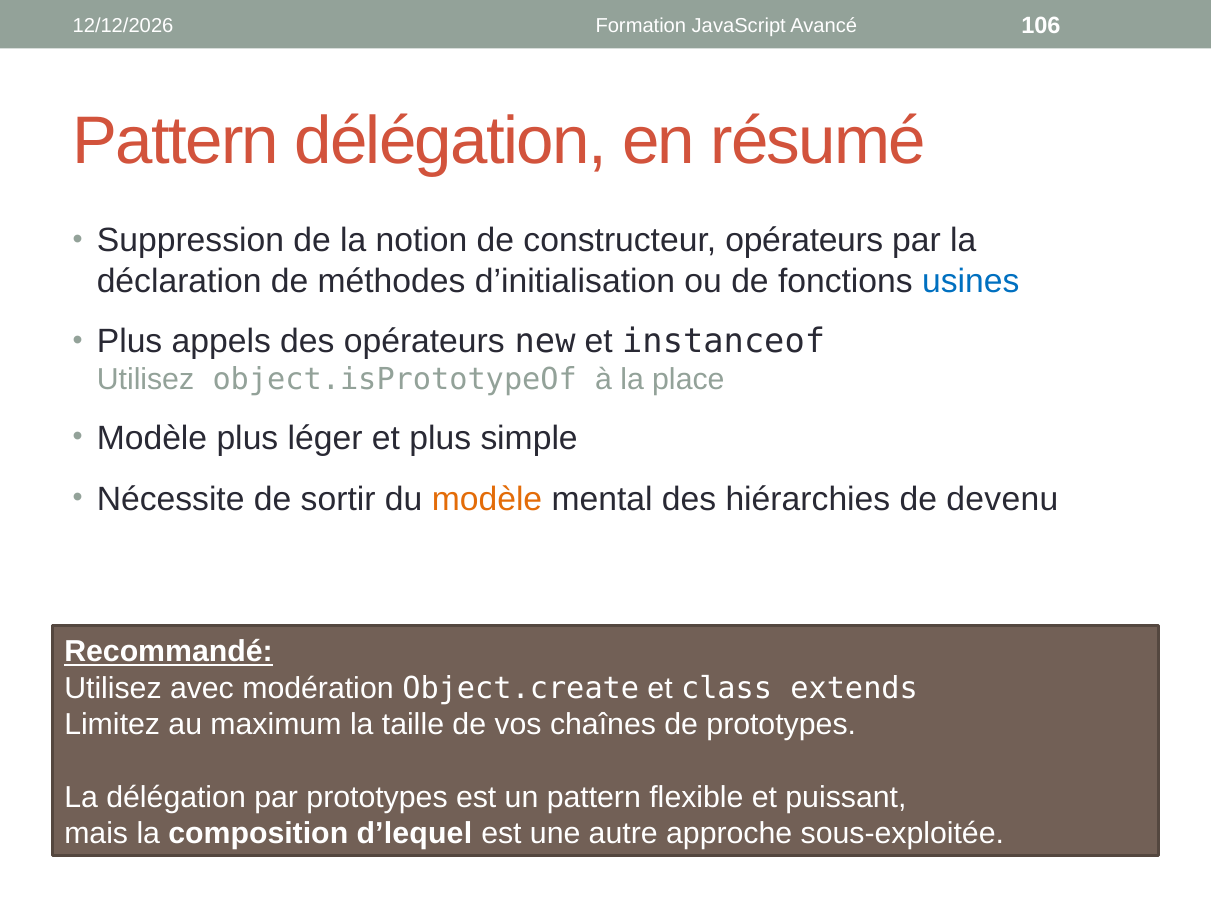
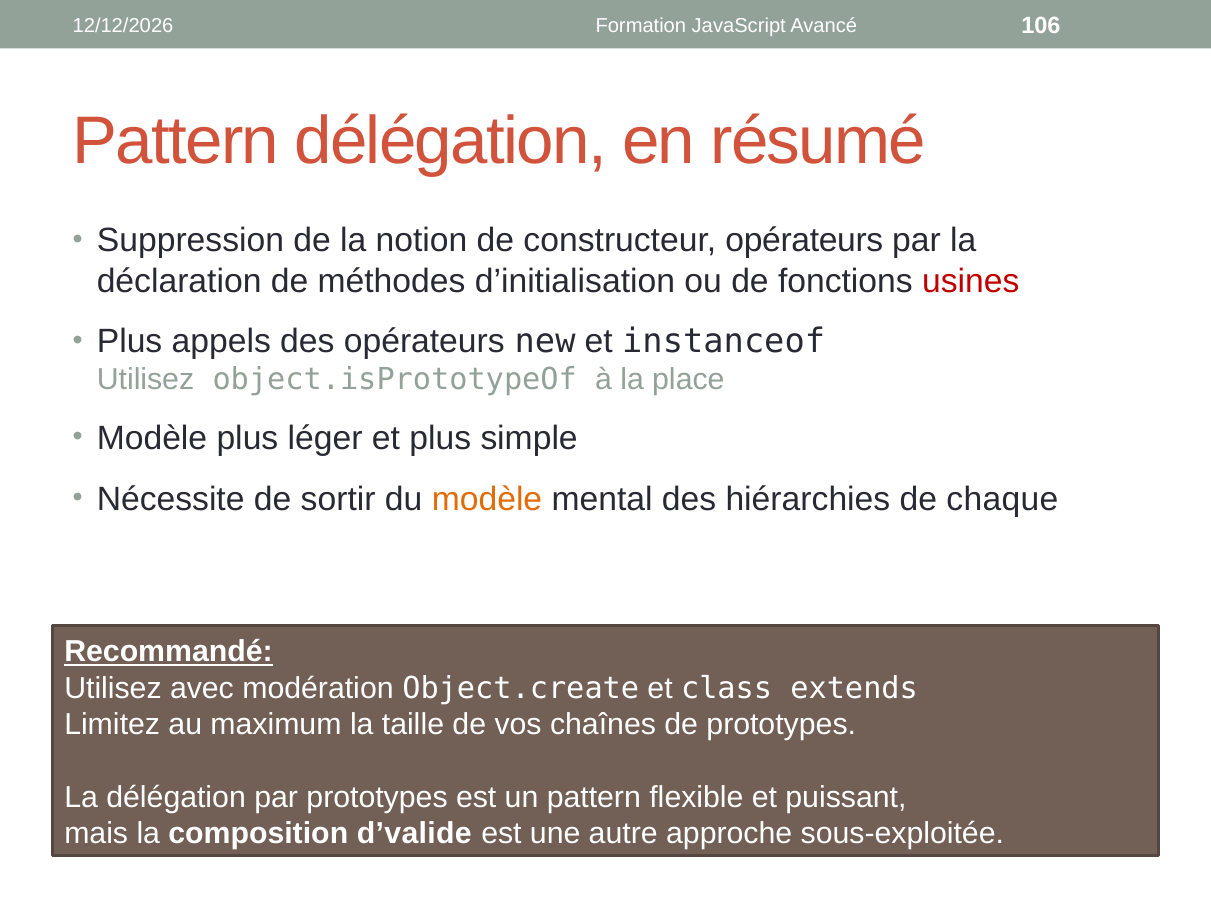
usines colour: blue -> red (971, 281)
devenu: devenu -> chaque (1002, 499)
d’lequel: d’lequel -> d’valide (414, 834)
